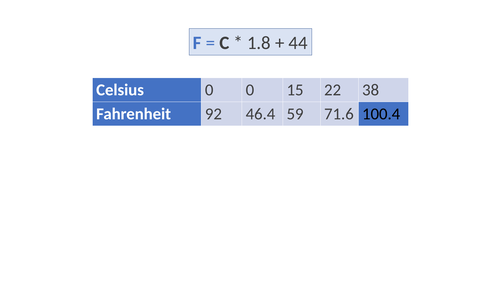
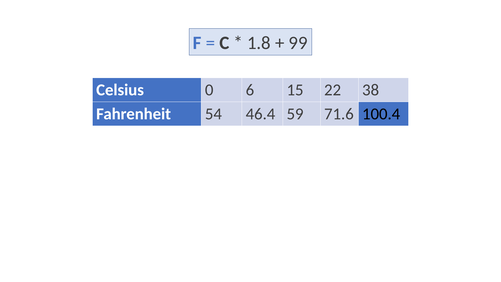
44: 44 -> 99 (298, 43)
0 0: 0 -> 6 (250, 90)
92: 92 -> 54 (213, 114)
